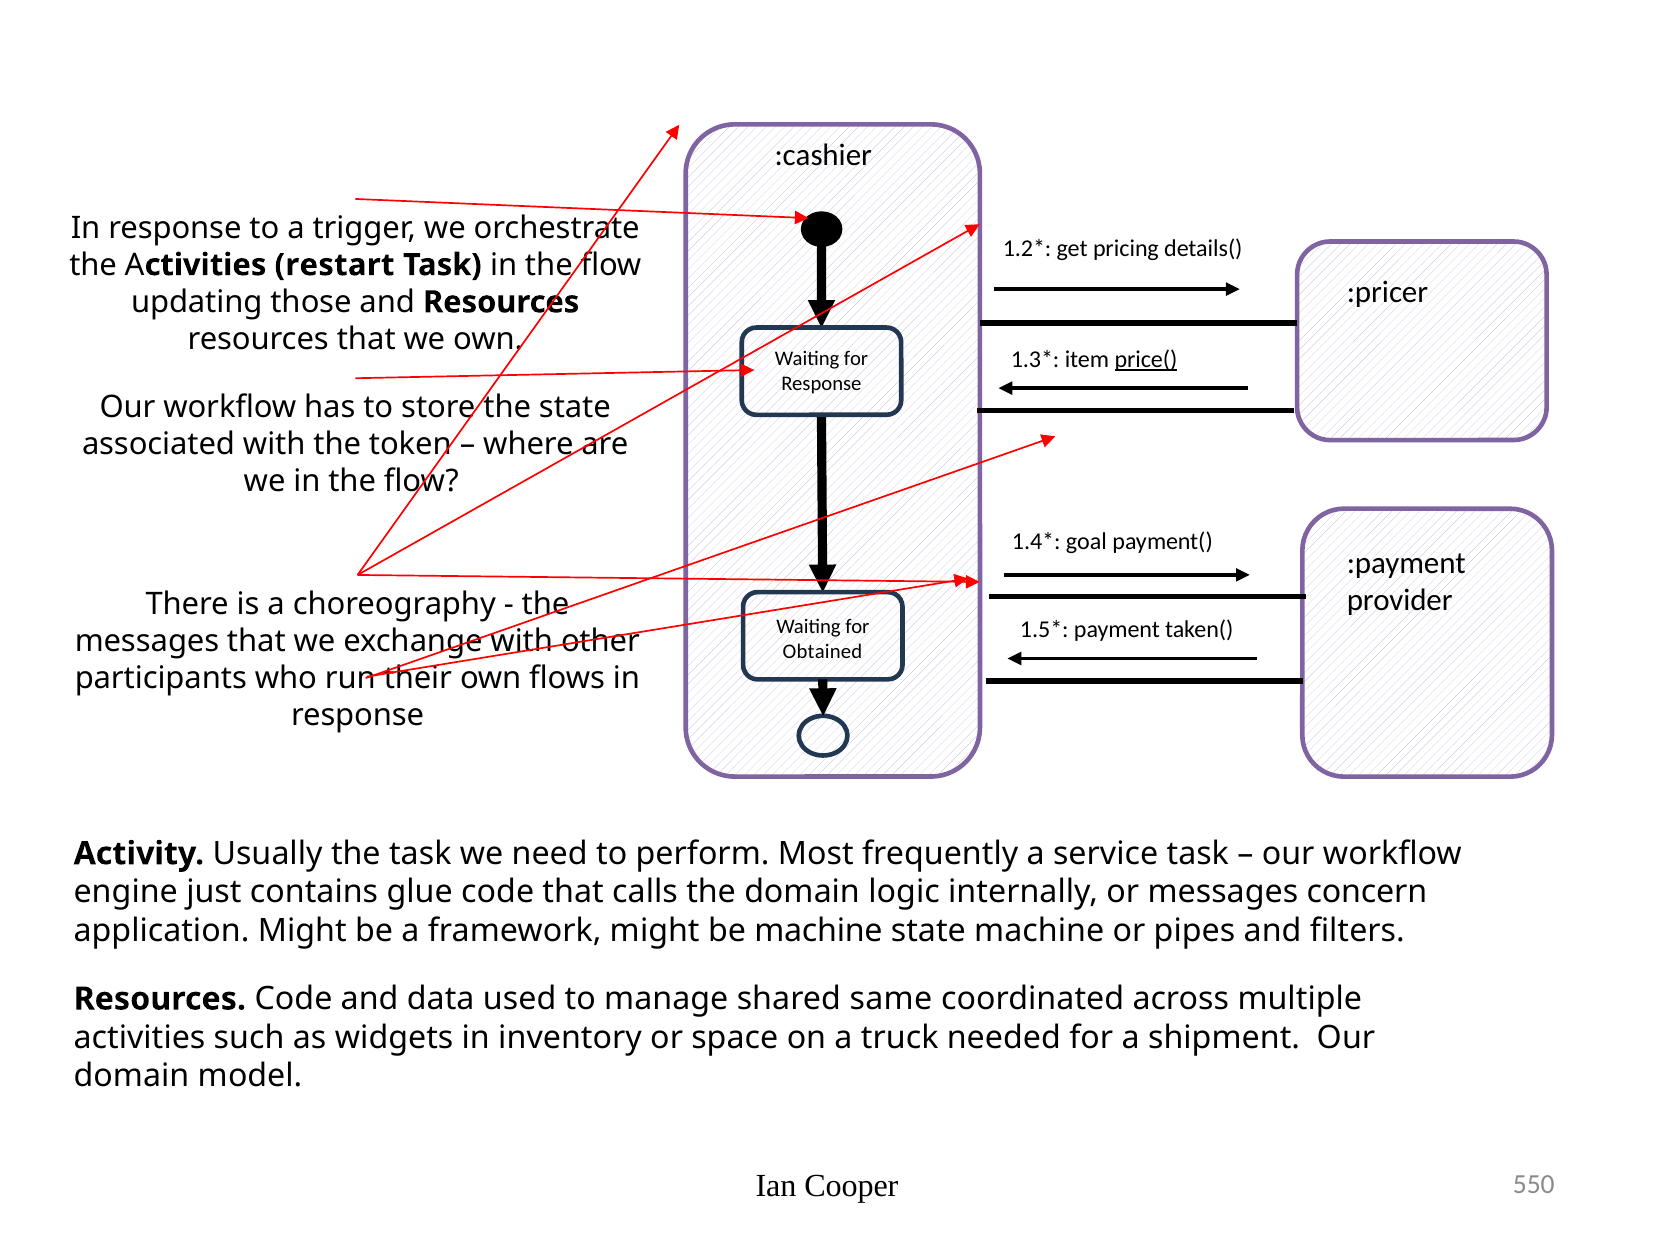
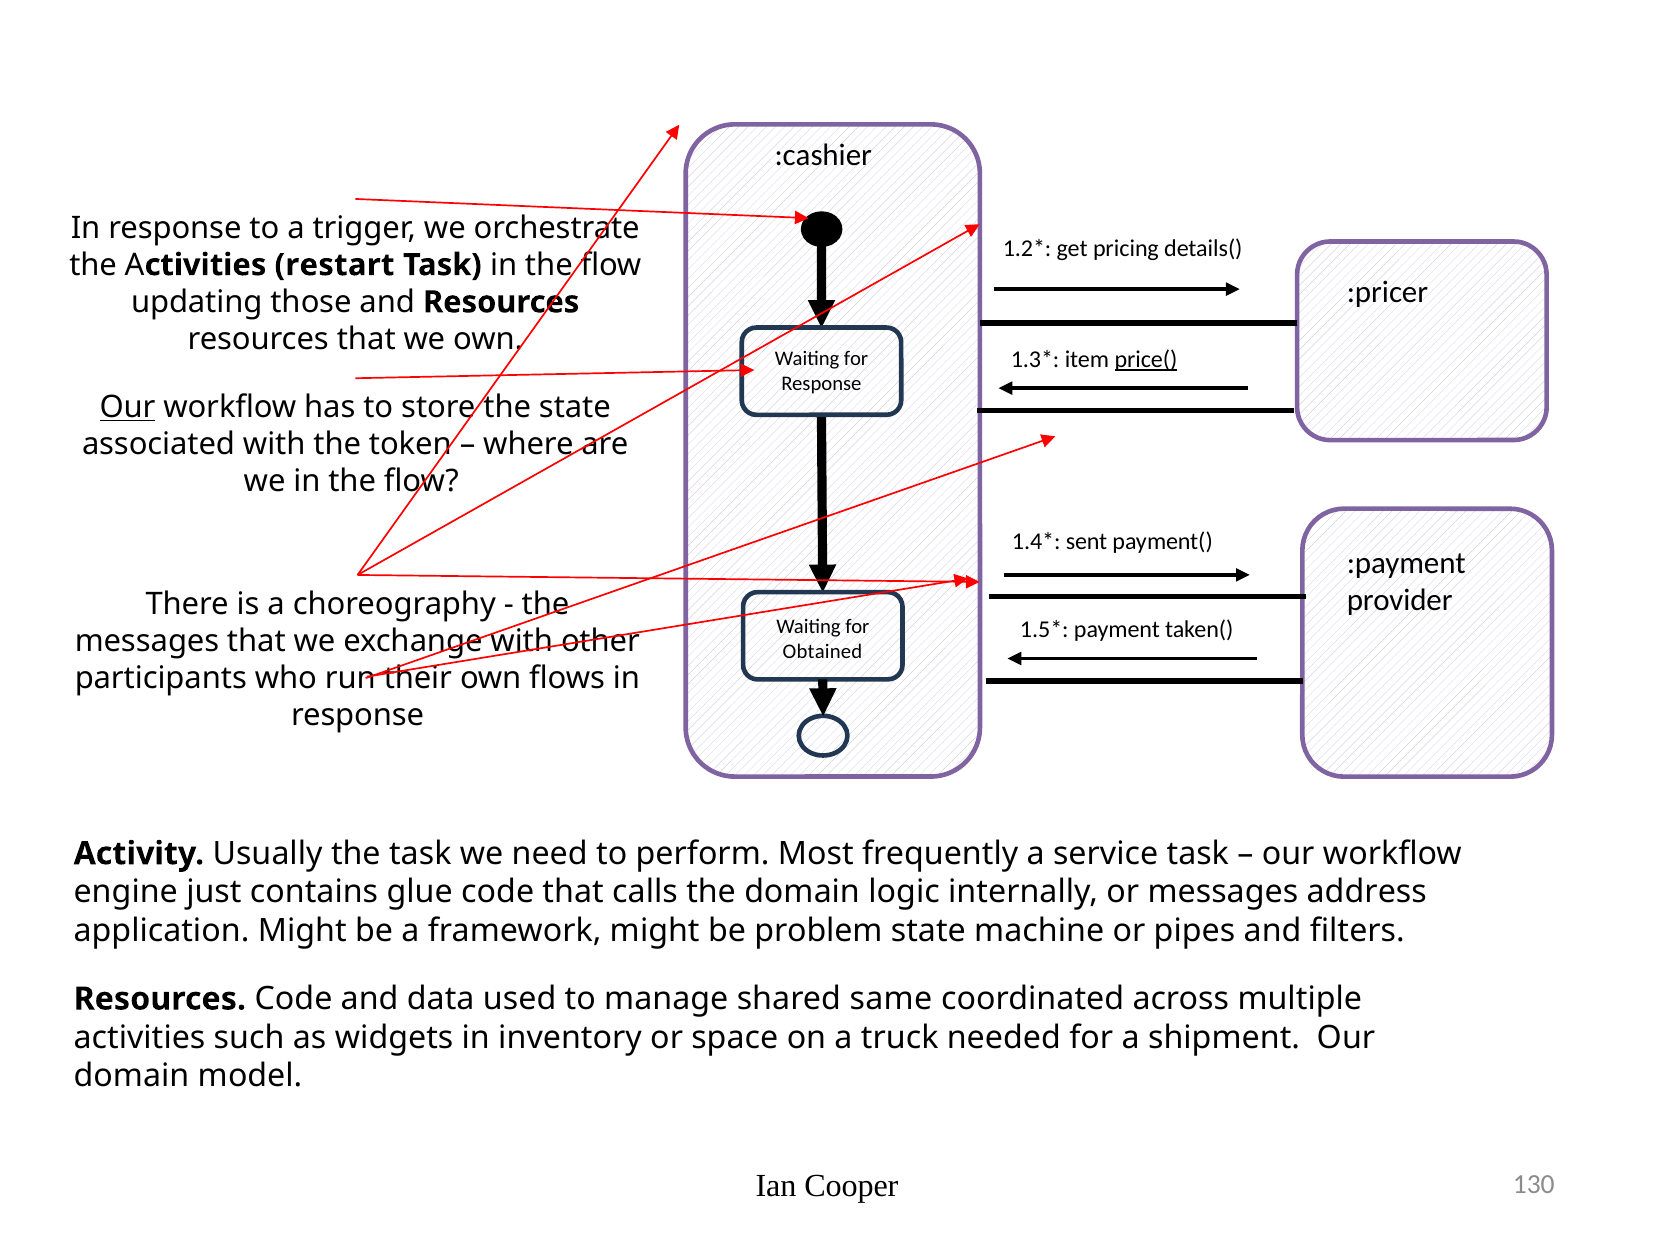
Our underline: none -> present (128, 407)
goal: goal -> sent (1087, 541)
concern: concern -> address (1367, 892)
be machine: machine -> problem (818, 931)
550: 550 -> 130 (1534, 1184)
